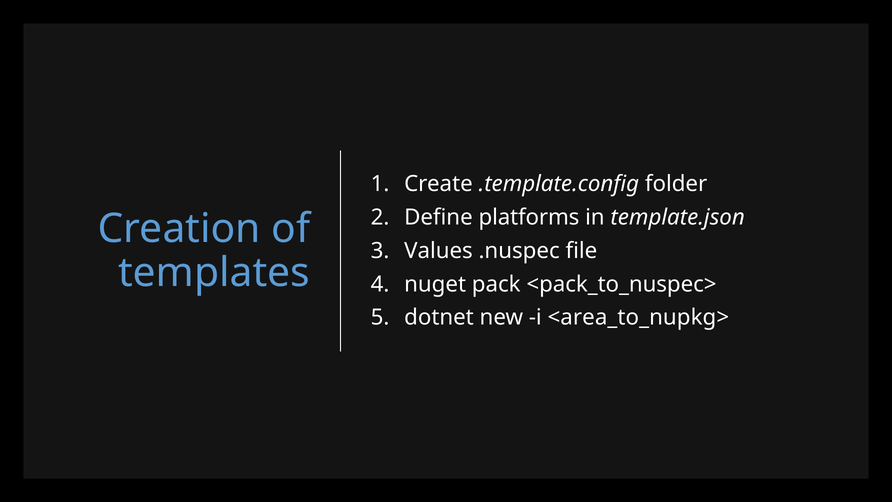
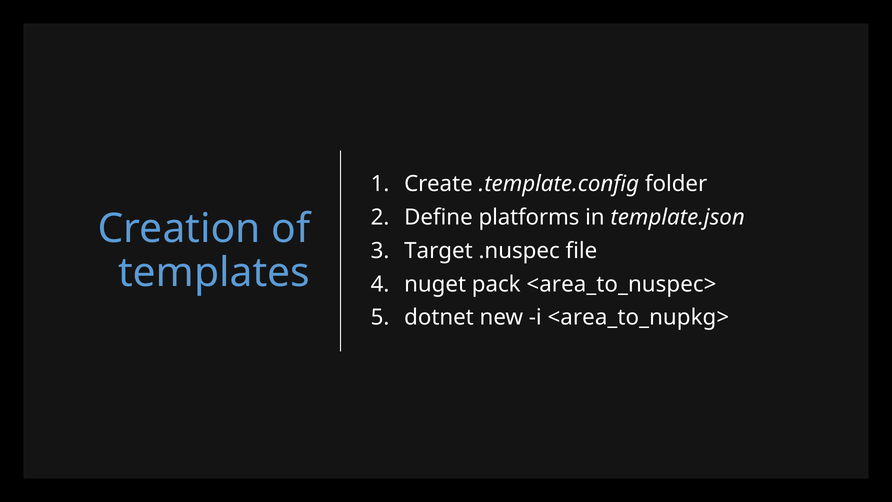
Values: Values -> Target (438, 251)
<pack_to_nuspec>: <pack_to_nuspec> -> <area_to_nuspec> (621, 284)
